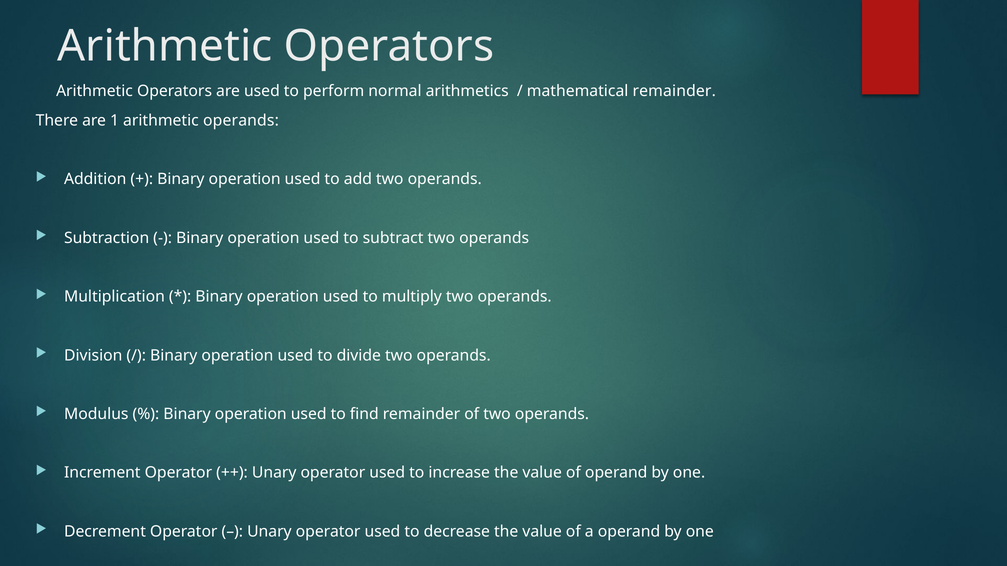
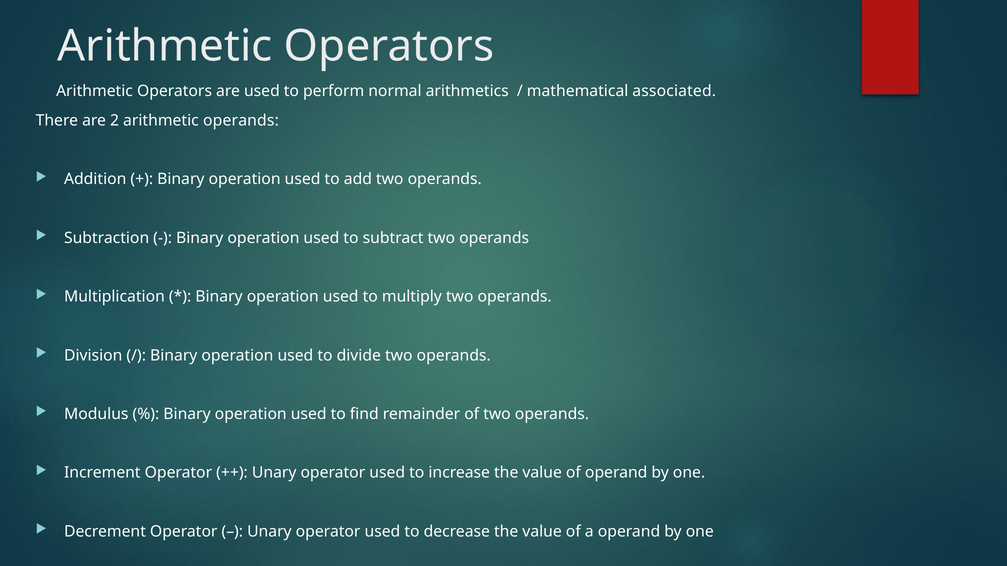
mathematical remainder: remainder -> associated (674, 91)
1: 1 -> 2 (115, 121)
